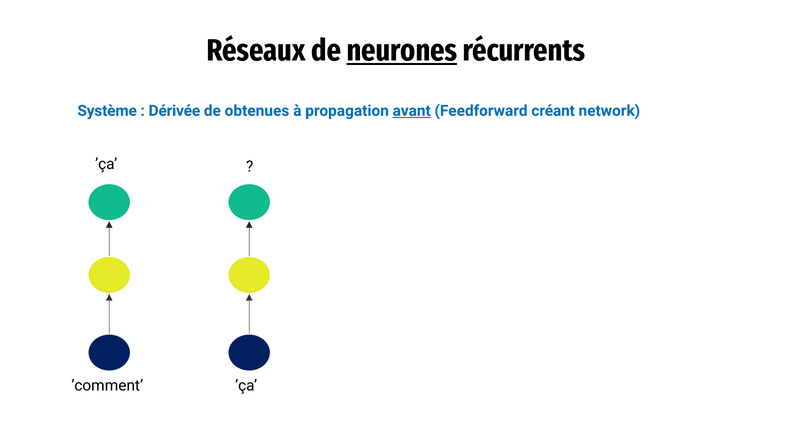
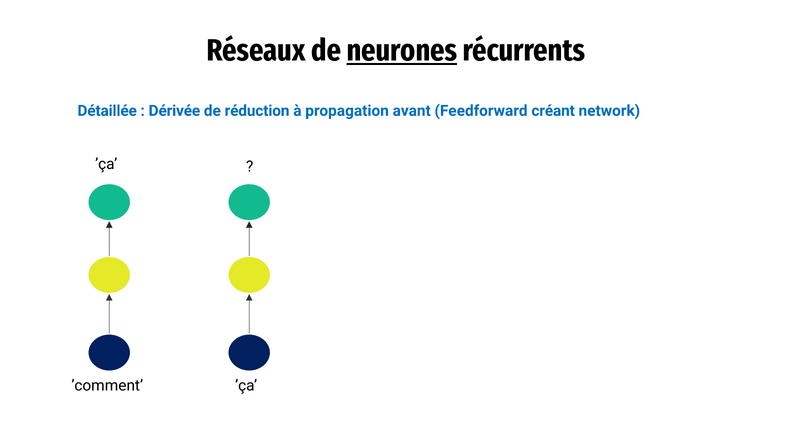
Système: Système -> Détaillée (107, 111)
obtenues: obtenues -> réduction (257, 111)
avant underline: present -> none (412, 111)
